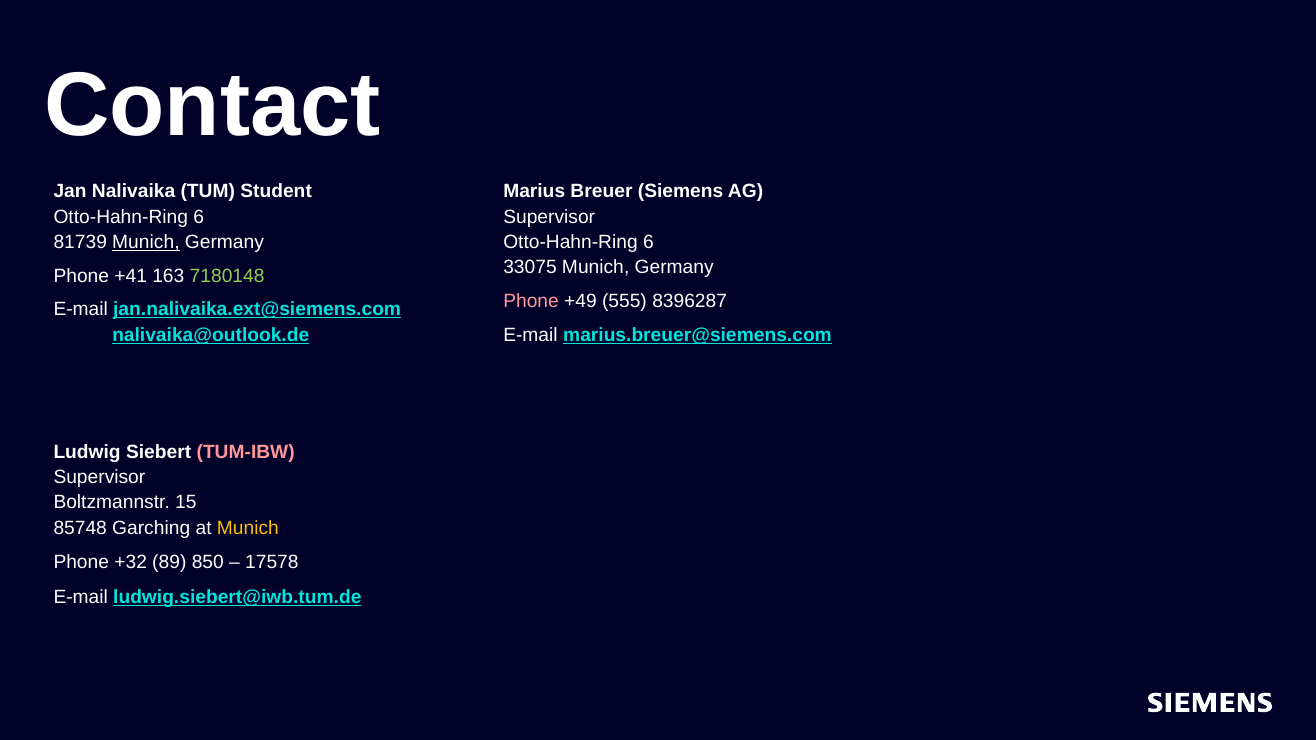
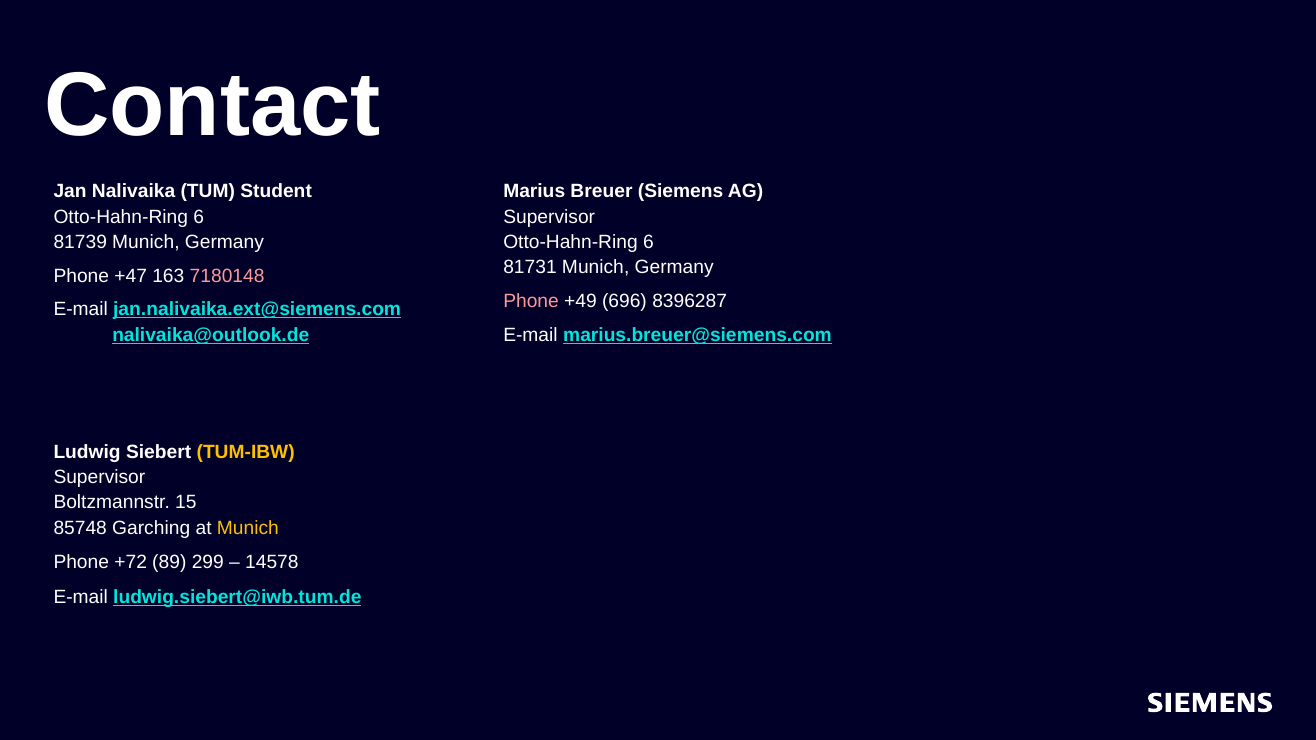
Munich underline: present -> none (146, 242)
33075: 33075 -> 81731 (530, 268)
+41: +41 -> +47 (131, 276)
7180148 colour: light green -> pink (227, 276)
555: 555 -> 696 (624, 301)
TUM-IBW colour: pink -> yellow (246, 452)
+32: +32 -> +72 (131, 563)
850: 850 -> 299 (208, 563)
17578: 17578 -> 14578 (272, 563)
